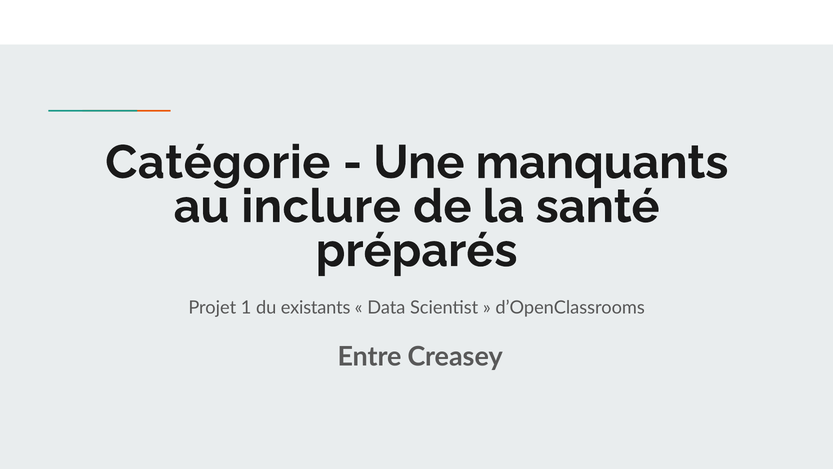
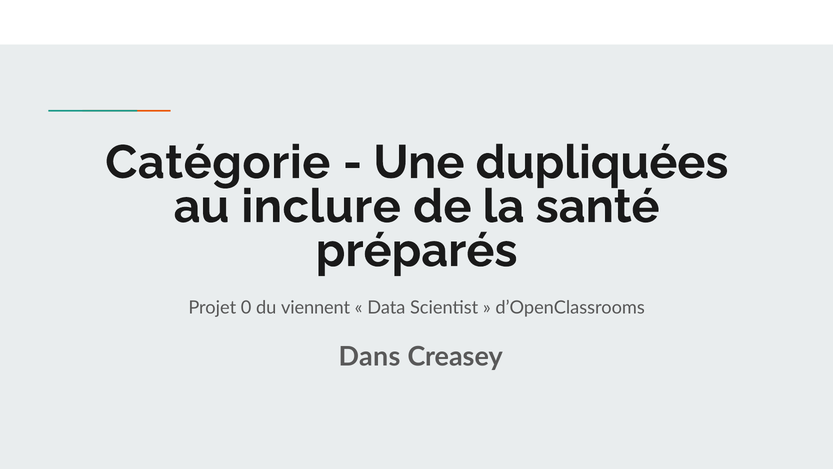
manquants: manquants -> dupliquées (602, 162)
1: 1 -> 0 (246, 307)
existants: existants -> viennent (316, 307)
Entre: Entre -> Dans (369, 357)
